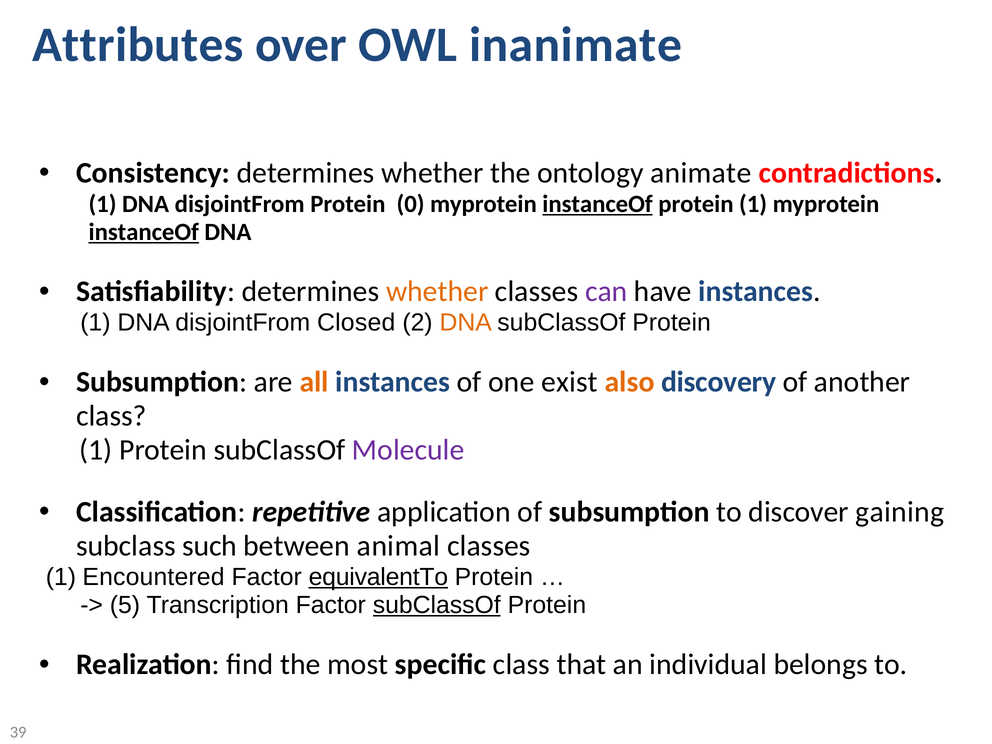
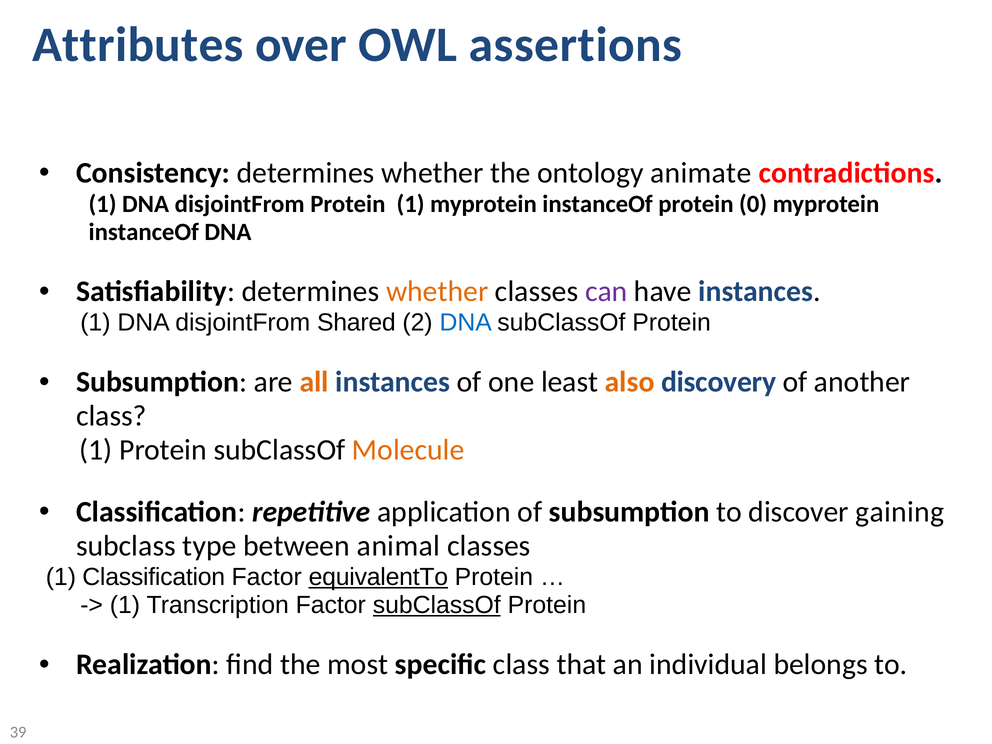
inanimate: inanimate -> assertions (576, 45)
Protein 0: 0 -> 1 (411, 204)
instanceOf underline: present -> none (598, 204)
protein 1: 1 -> 0 (753, 204)
instanceOf underline: present -> none (144, 232)
Closed: Closed -> Shared (356, 323)
DNA colour: orange -> blue (466, 323)
exist: exist -> least (570, 382)
Molecule colour: purple -> orange (408, 450)
such: such -> type (210, 546)
1 Encountered: Encountered -> Classification (154, 577)
5: 5 -> 1 (125, 605)
